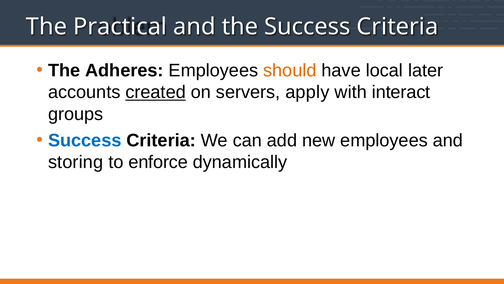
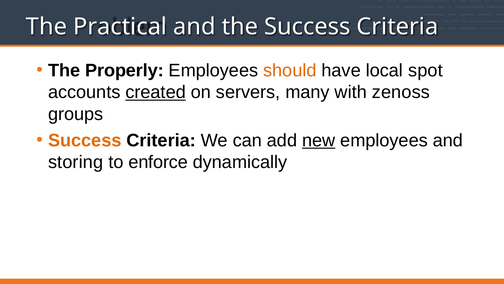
Adheres: Adheres -> Properly (124, 70)
later: later -> spot (426, 70)
apply: apply -> many (307, 92)
interact: interact -> zenoss (401, 92)
Success colour: blue -> orange (85, 140)
new underline: none -> present (319, 140)
